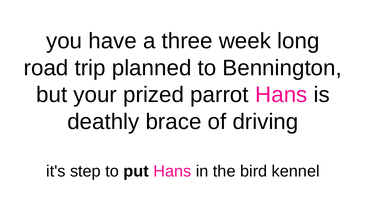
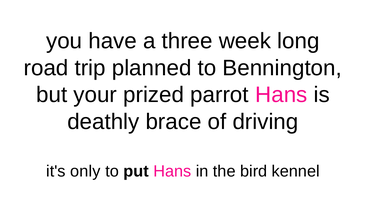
step: step -> only (85, 171)
